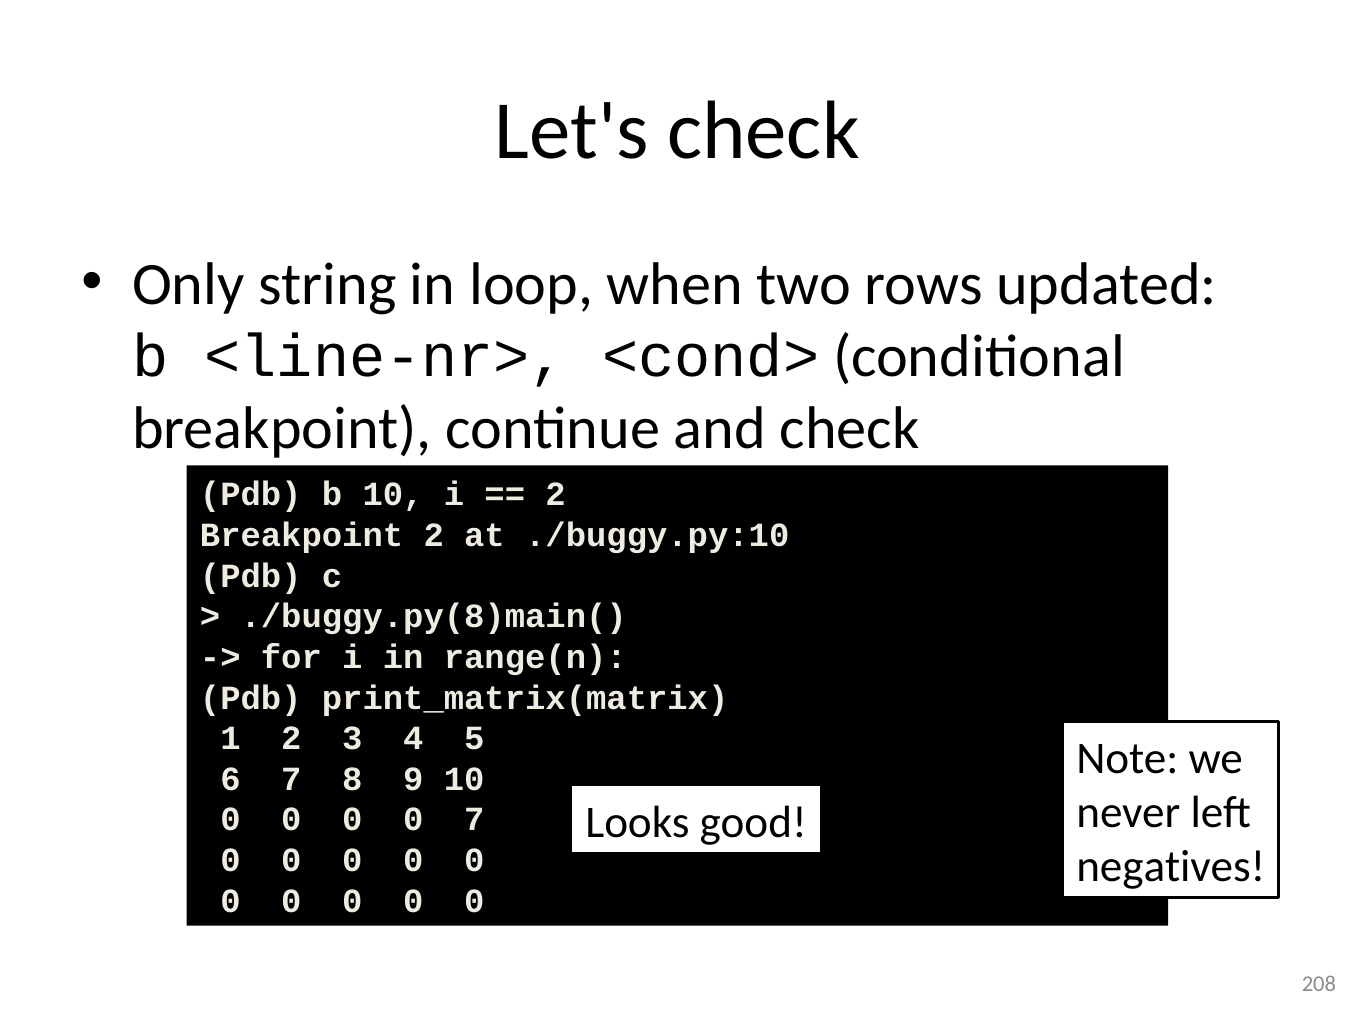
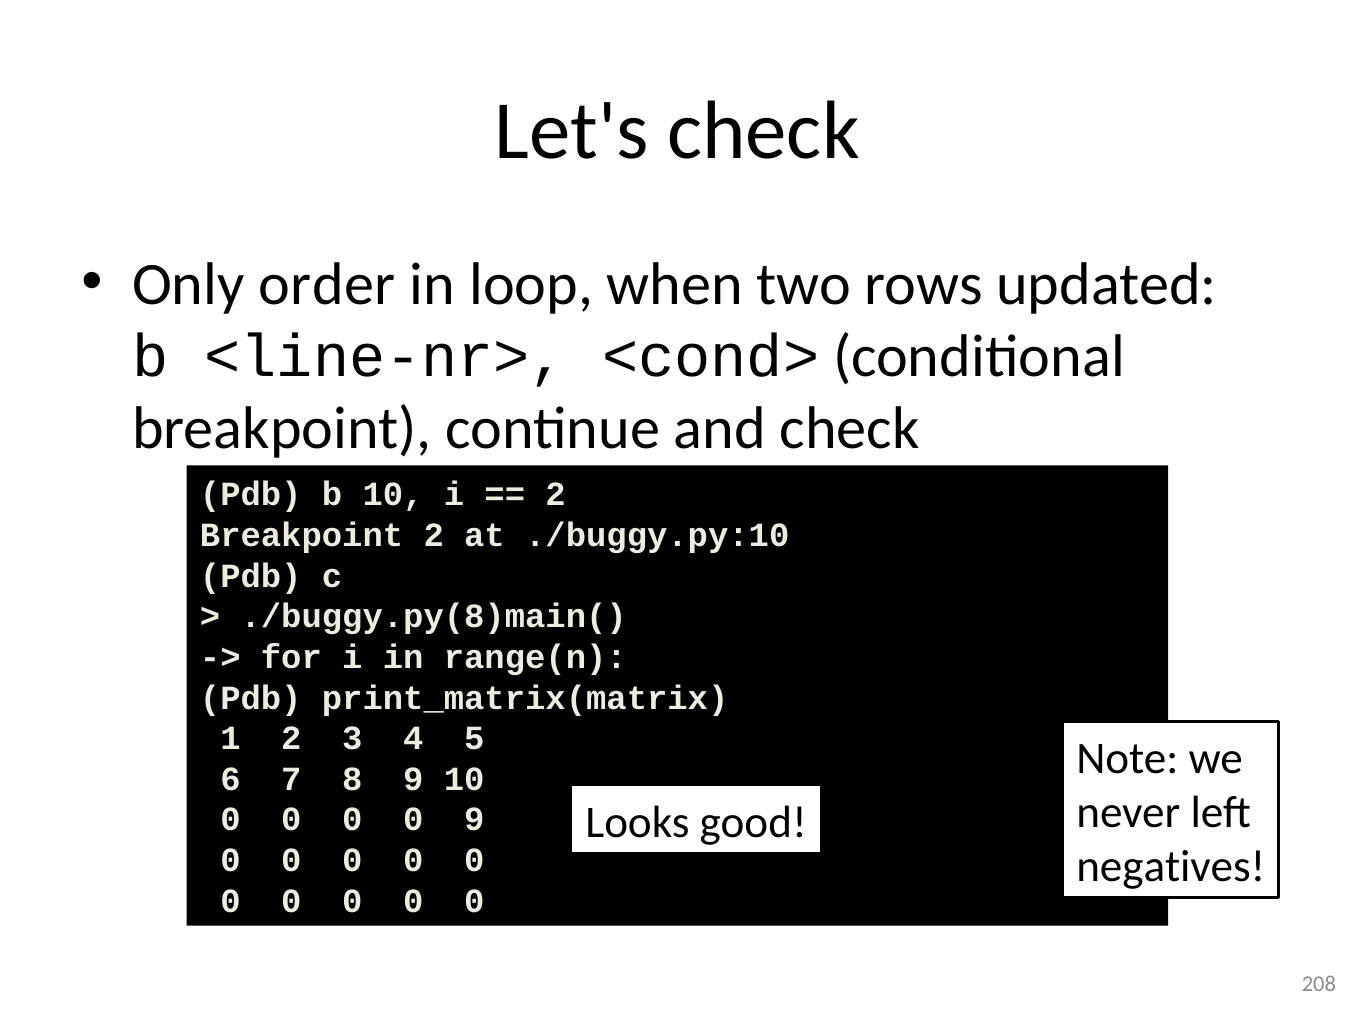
string: string -> order (327, 284)
0 7: 7 -> 9 (474, 820)
